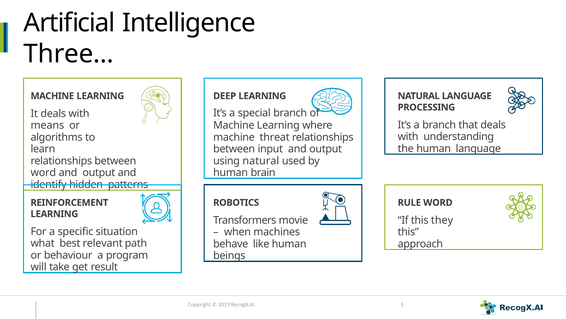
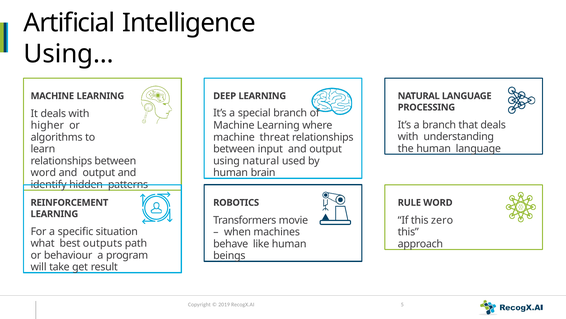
Three…: Three… -> Using… (69, 54)
means: means -> higher (47, 125)
they: they -> zero (442, 220)
relevant: relevant -> outputs (103, 243)
